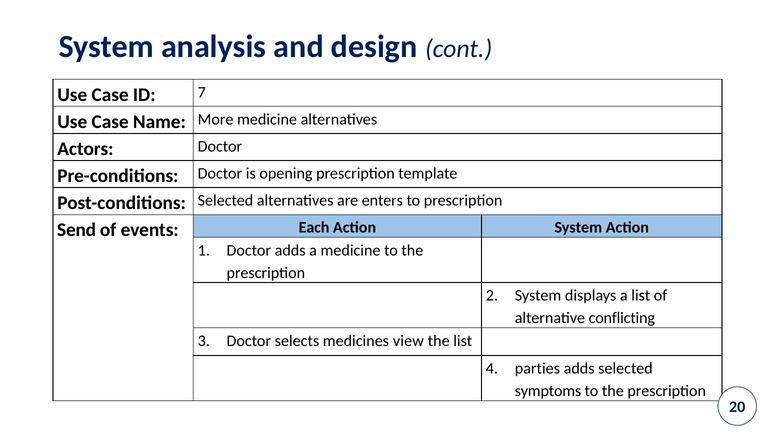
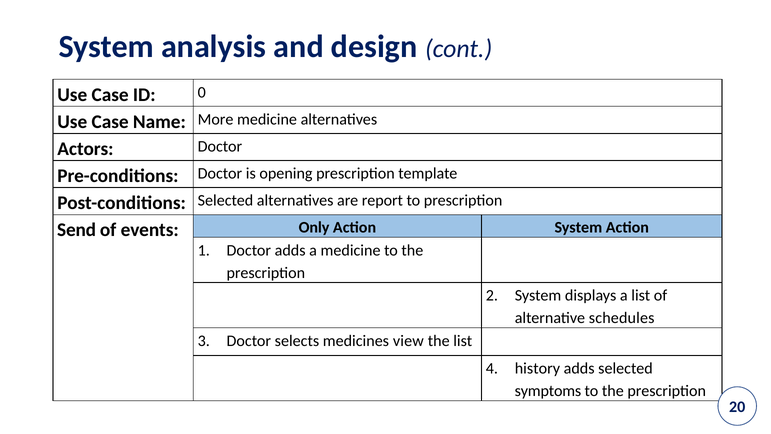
7: 7 -> 0 (202, 92)
enters: enters -> report (382, 200)
Each: Each -> Only (314, 227)
conflicting: conflicting -> schedules (622, 318)
parties: parties -> history (537, 368)
